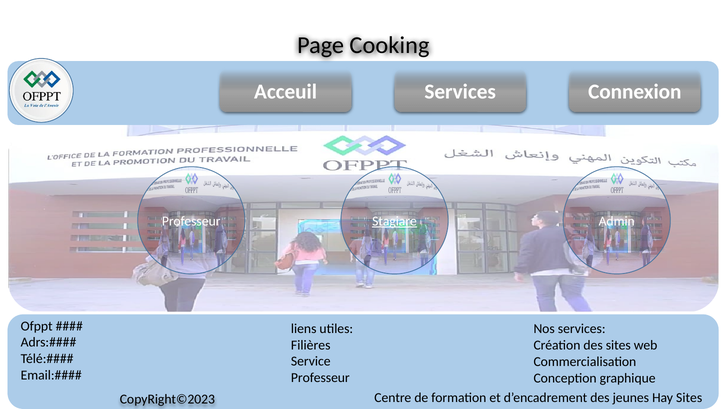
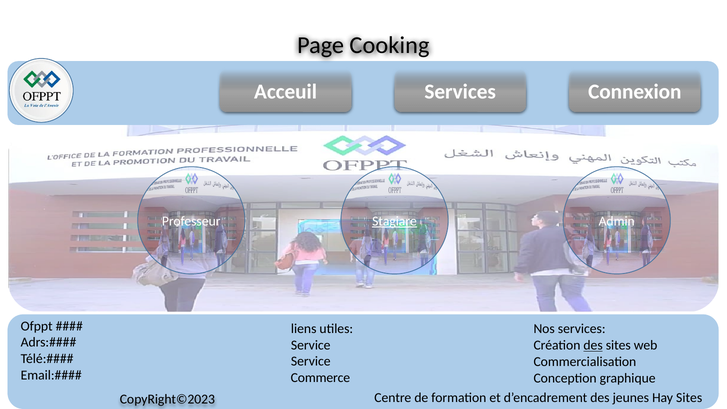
Filières: Filières -> Service (311, 345)
des underline: none -> present (593, 345)
Professeur: Professeur -> Commerce (320, 378)
